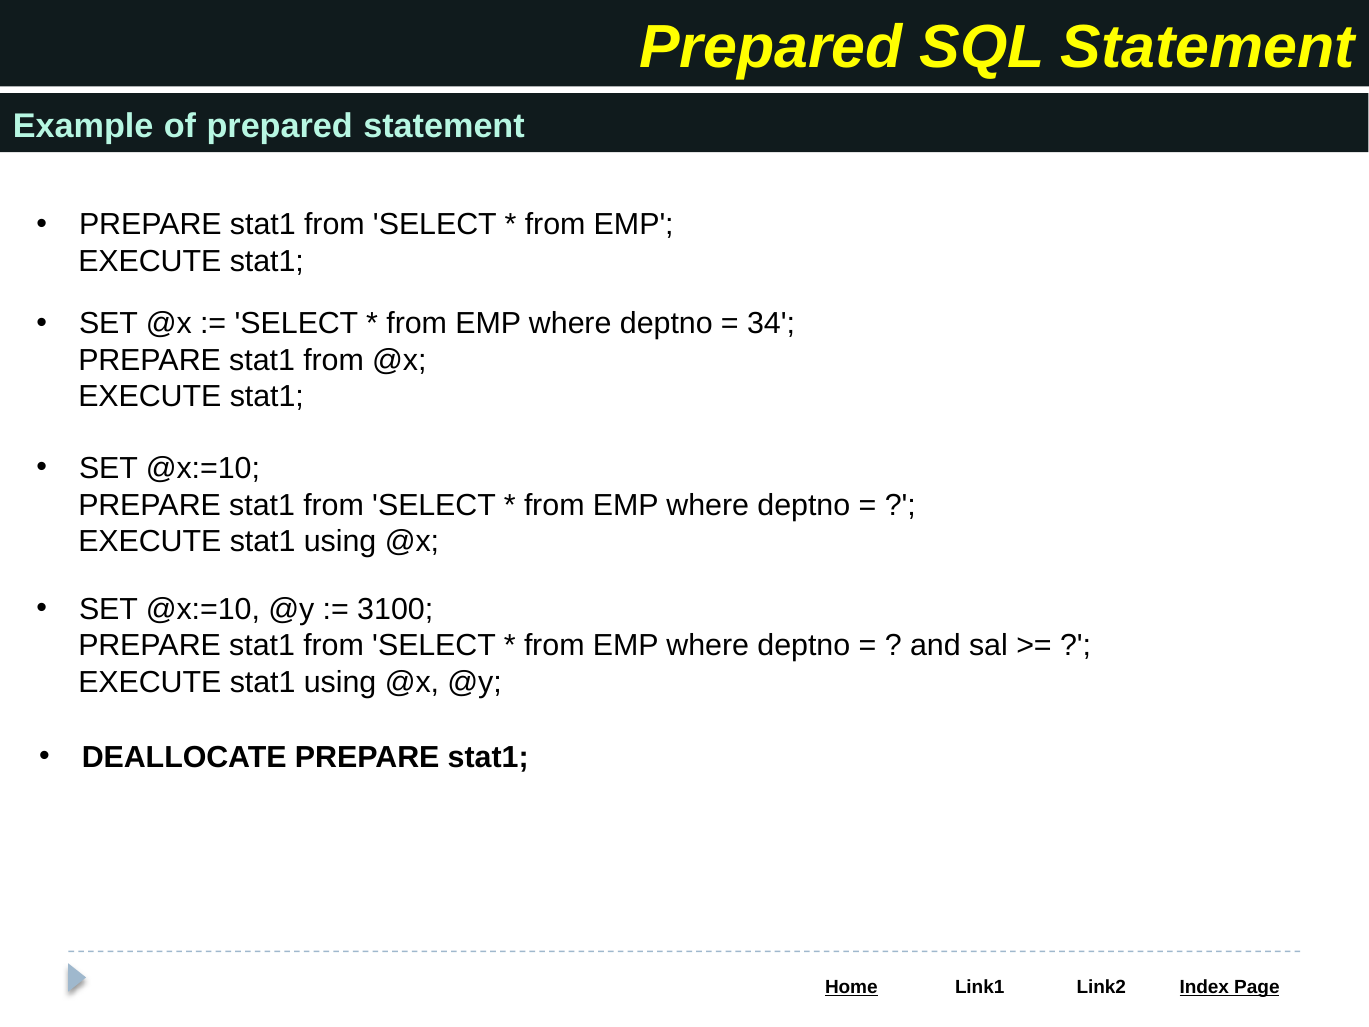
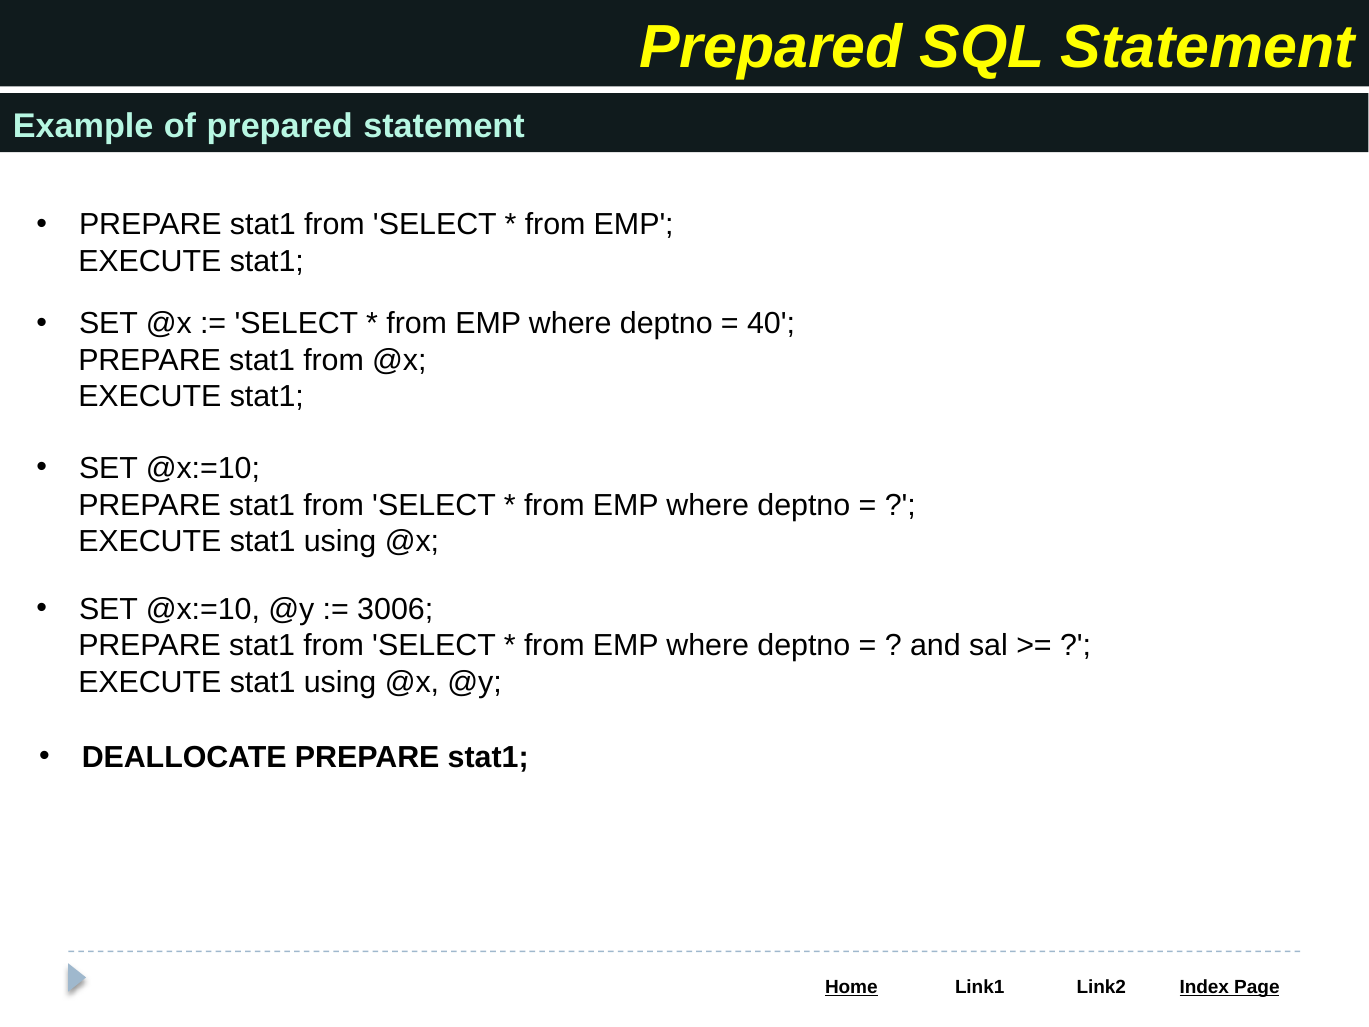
34: 34 -> 40 (771, 324)
3100: 3100 -> 3006 (395, 609)
